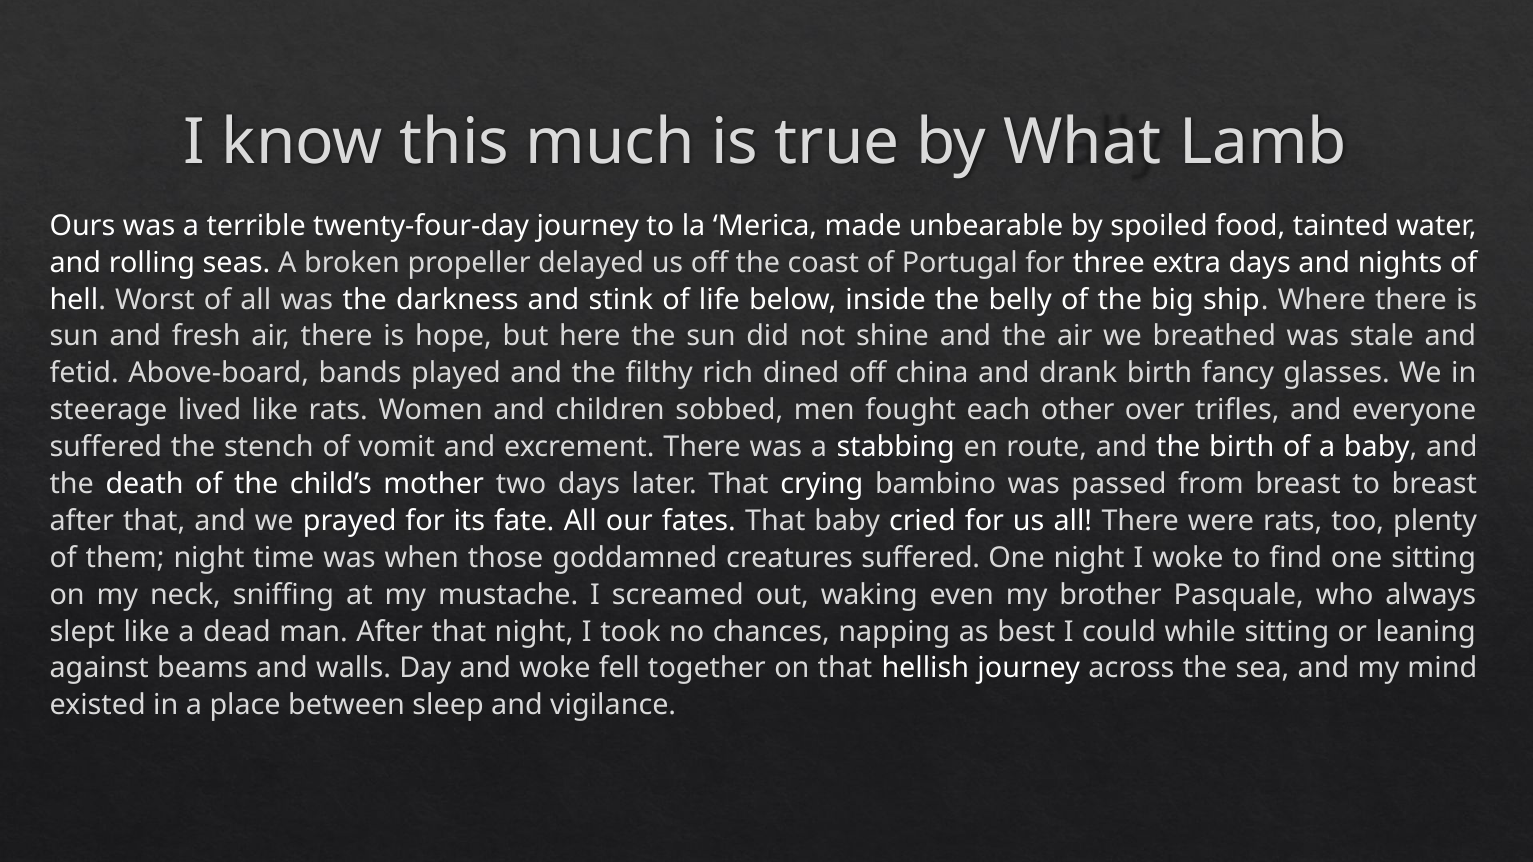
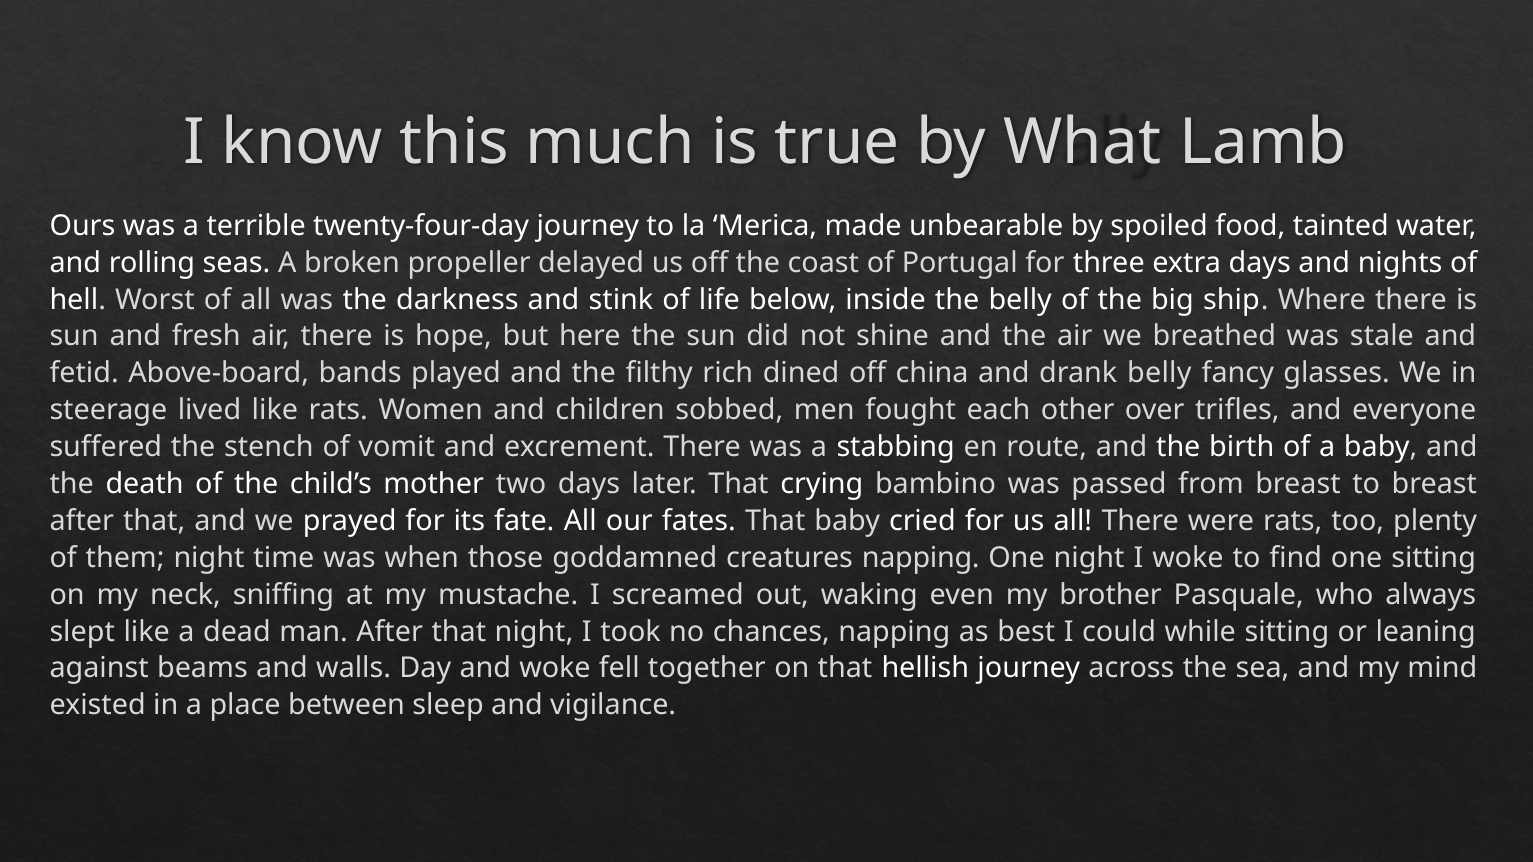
drank birth: birth -> belly (1159, 374)
creatures suffered: suffered -> napping (921, 558)
